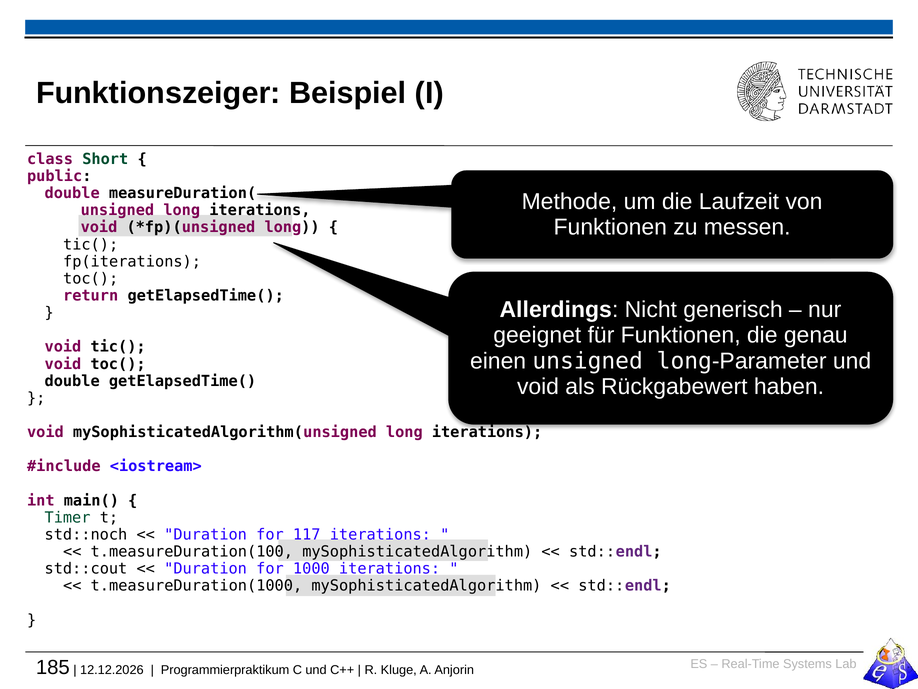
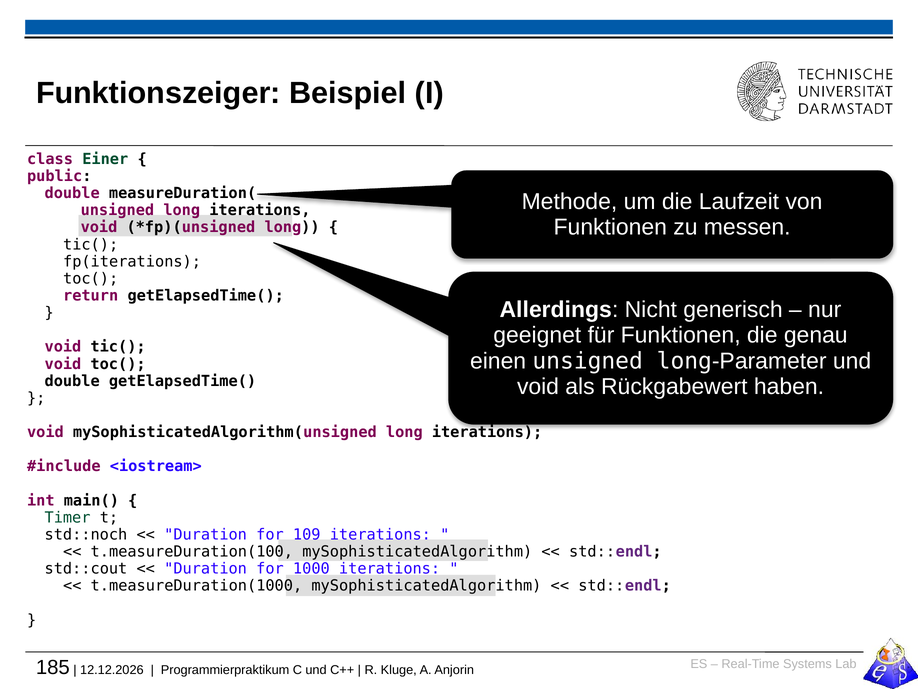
Short: Short -> Einer (105, 159)
117: 117 -> 109 (307, 534)
